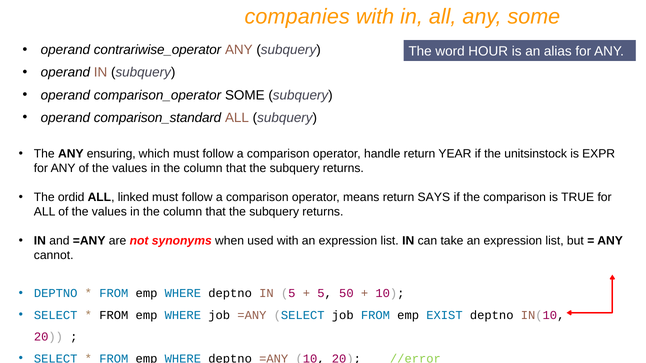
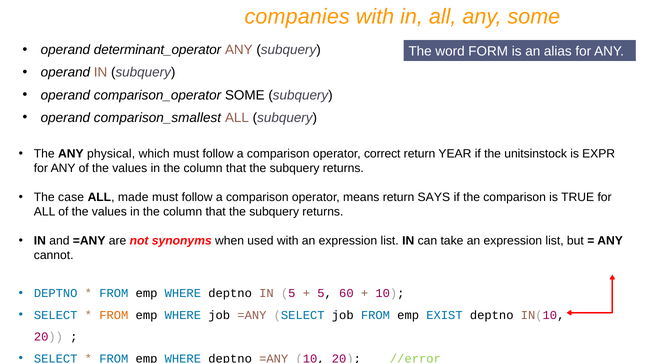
contrariwise_operator: contrariwise_operator -> determinant_operator (158, 50)
HOUR: HOUR -> FORM (488, 52)
comparison_standard: comparison_standard -> comparison_smallest (157, 118)
ensuring: ensuring -> physical (111, 154)
handle: handle -> correct (382, 154)
ordid: ordid -> case (71, 198)
linked: linked -> made (133, 198)
50: 50 -> 60 (346, 294)
FROM colour: black -> orange (114, 315)
